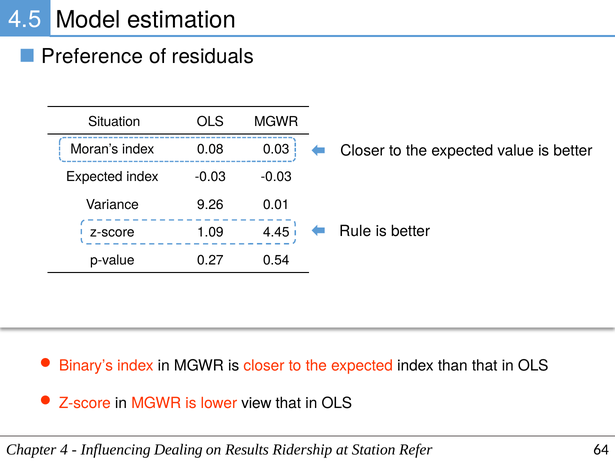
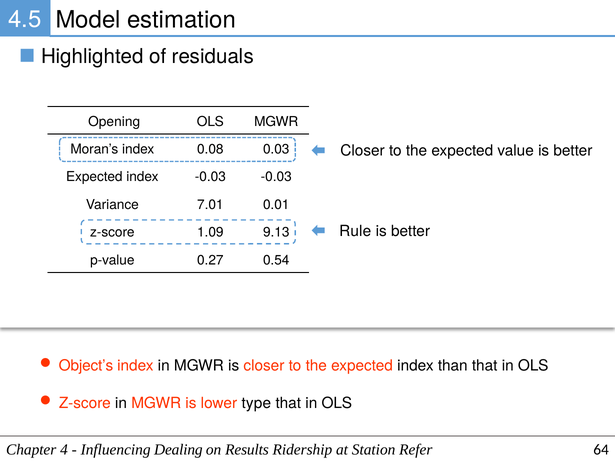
Preference: Preference -> Highlighted (92, 57)
Situation: Situation -> Opening (114, 122)
9.26: 9.26 -> 7.01 (210, 205)
4.45: 4.45 -> 9.13 (276, 232)
Binary’s: Binary’s -> Object’s (86, 366)
view: view -> type (256, 403)
